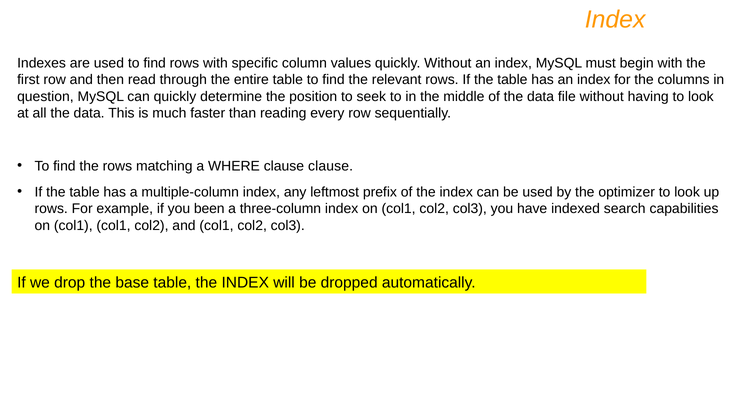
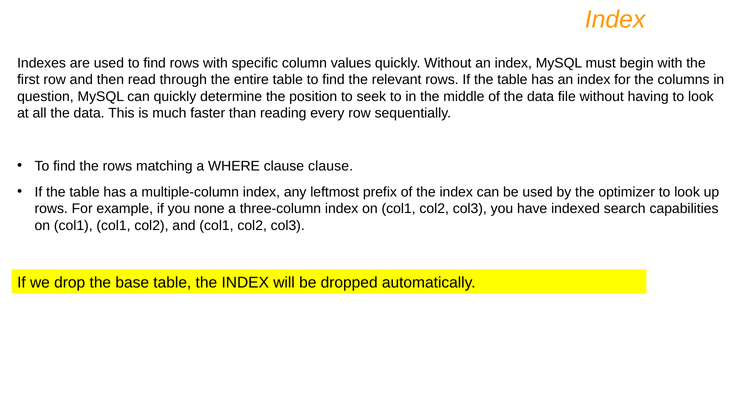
been: been -> none (209, 209)
